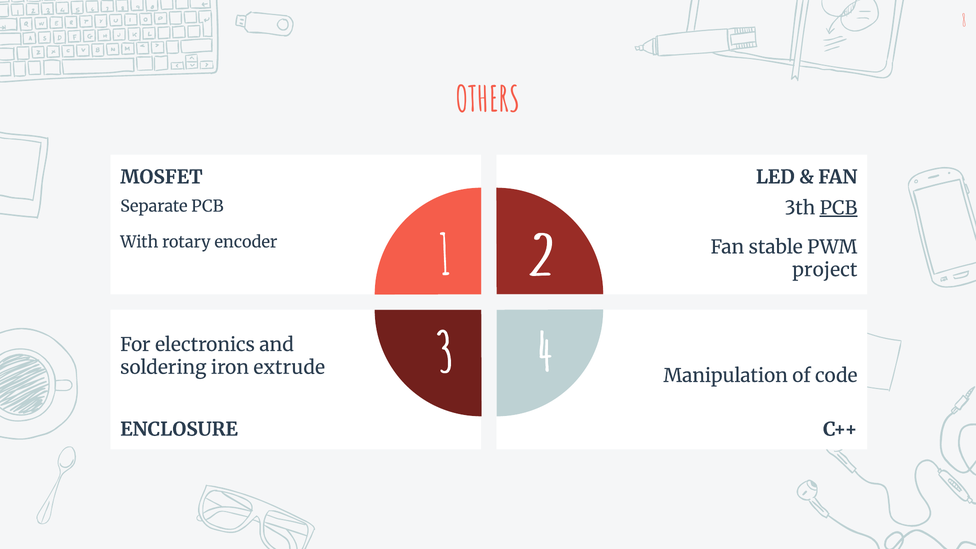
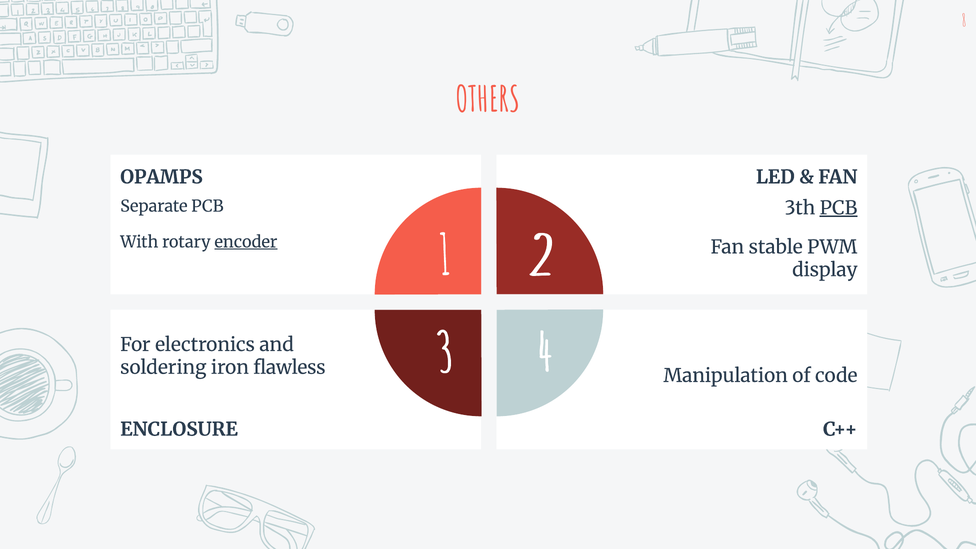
MOSFET: MOSFET -> OPAMPS (161, 177)
encoder underline: none -> present (246, 242)
project: project -> display (825, 270)
extrude: extrude -> flawless (289, 368)
